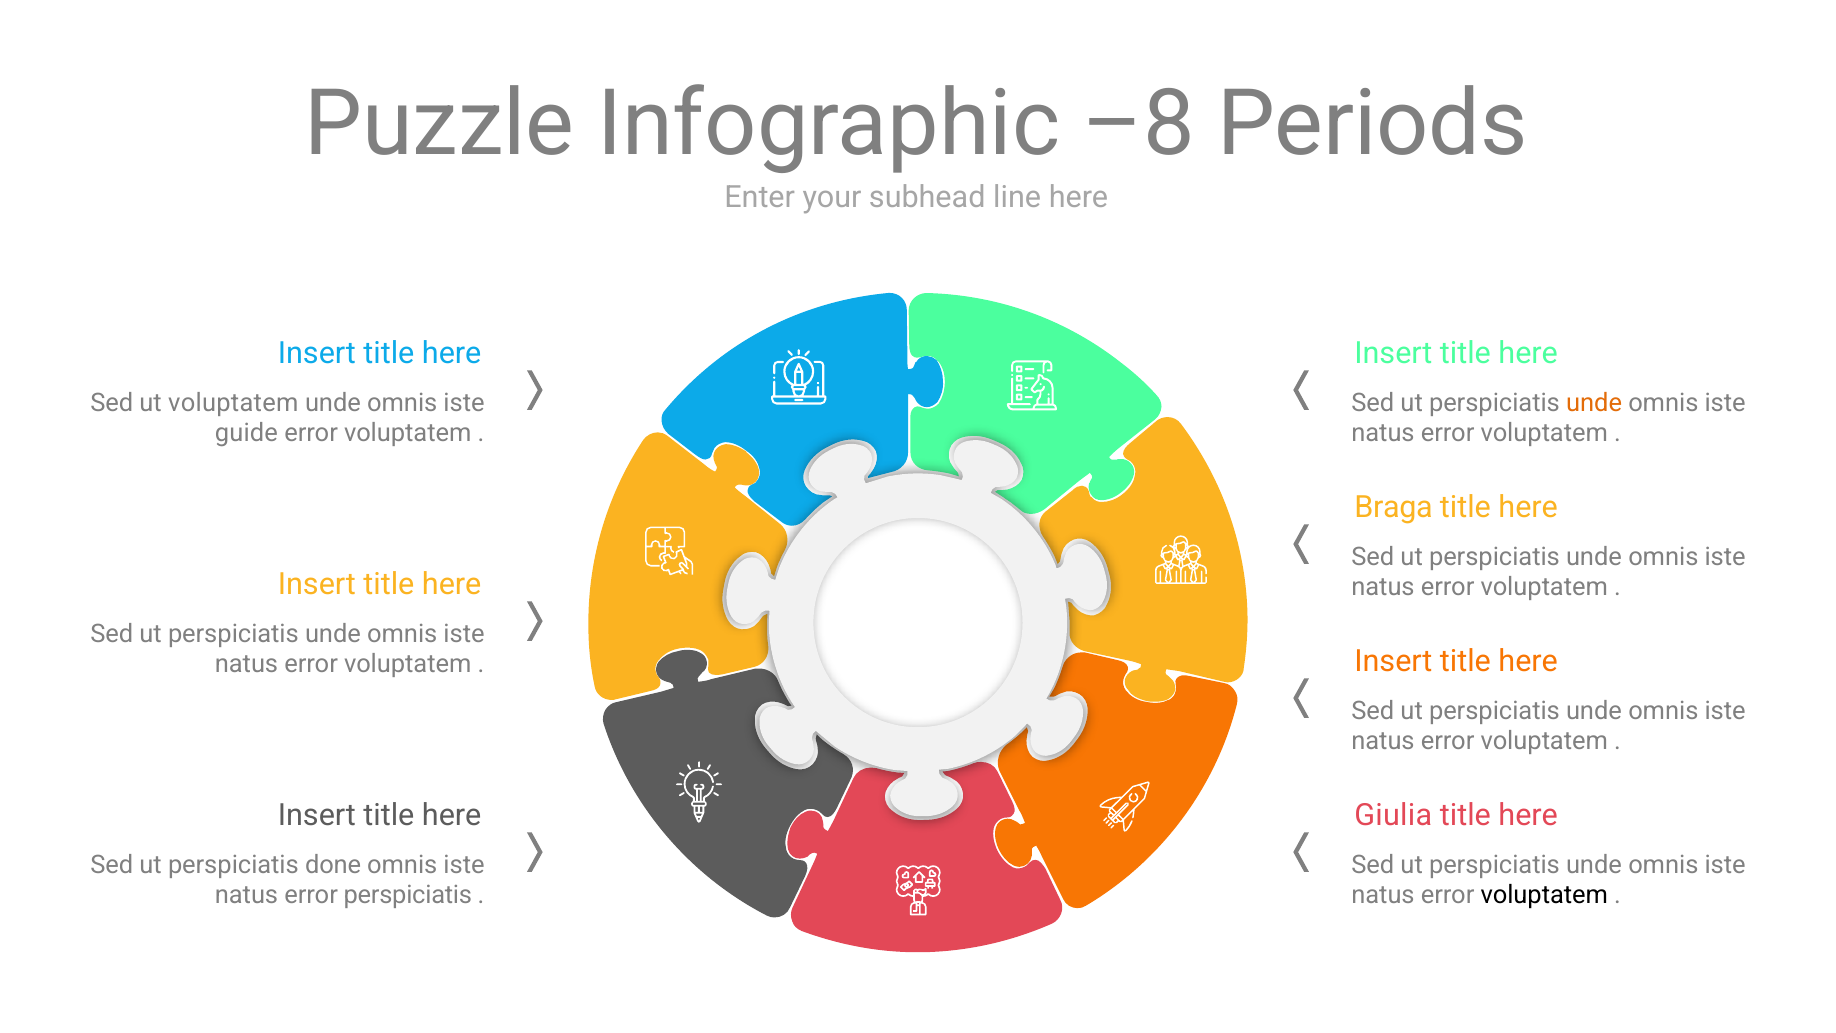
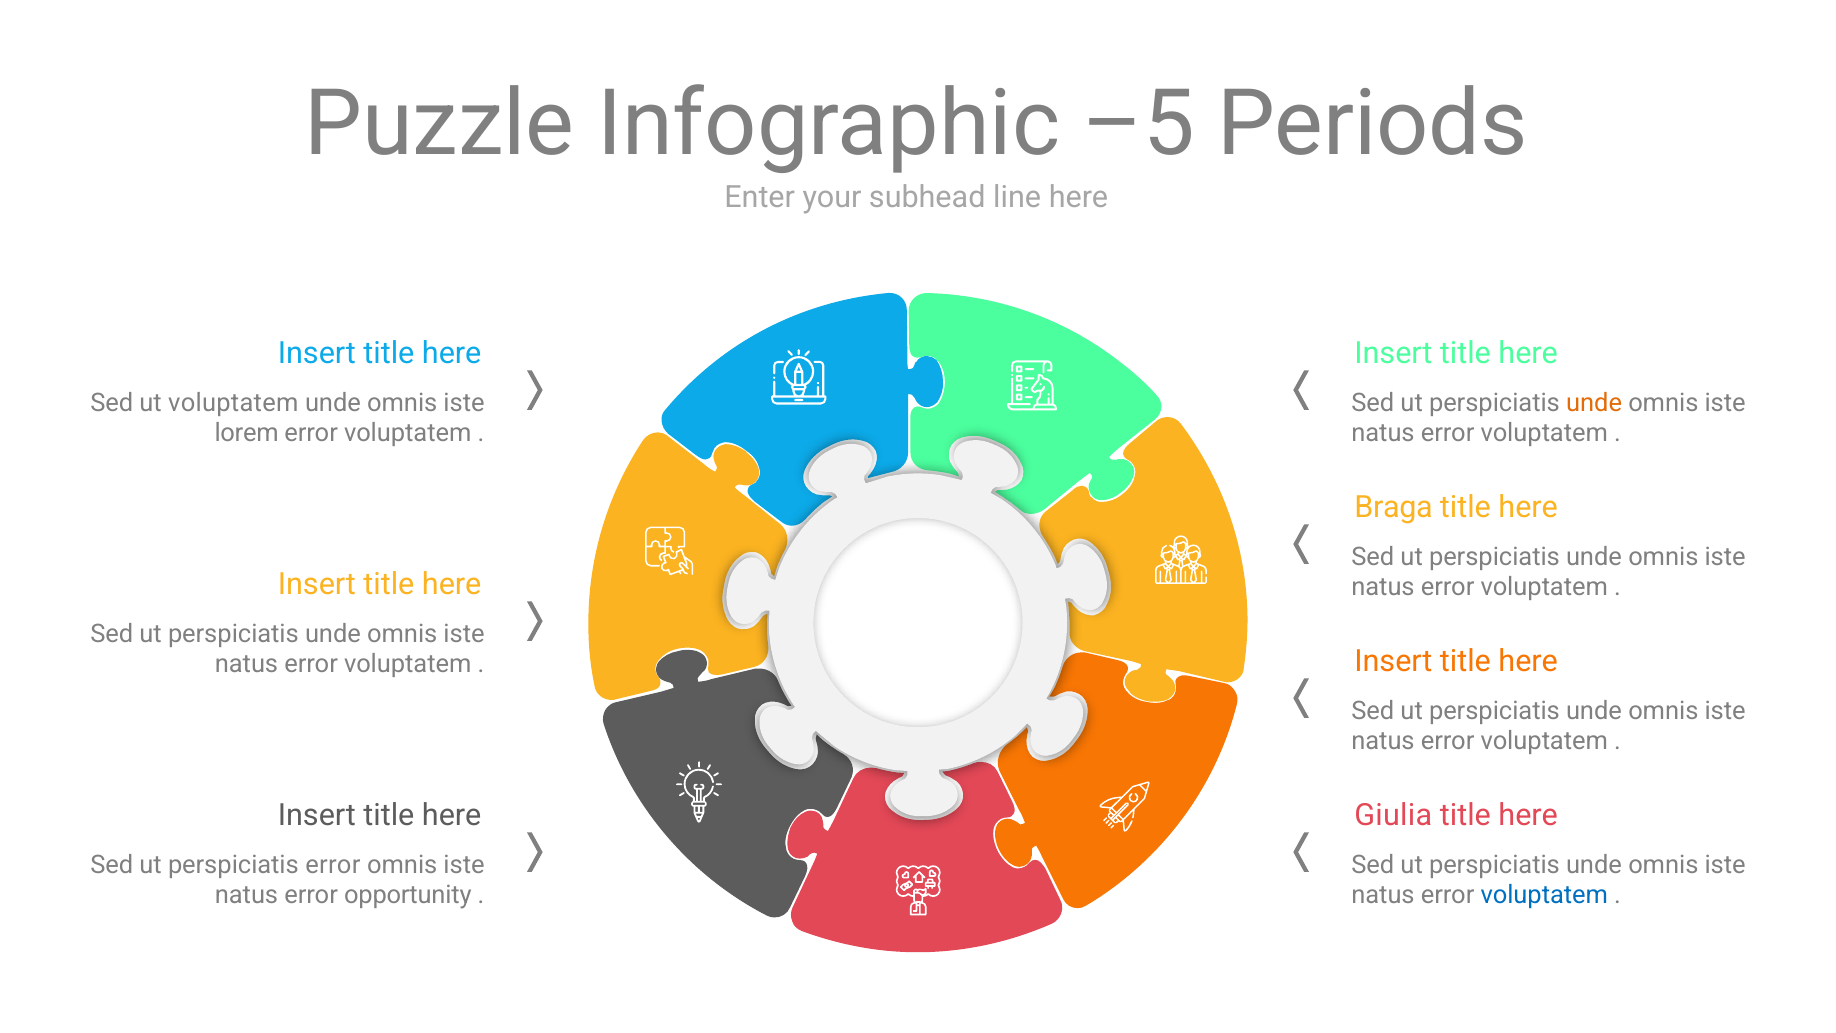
–8: –8 -> –5 (1139, 125)
guide: guide -> lorem (247, 433)
perspiciatis done: done -> error (333, 865)
error perspiciatis: perspiciatis -> opportunity (408, 895)
voluptatem colour: black -> blue (1544, 895)
